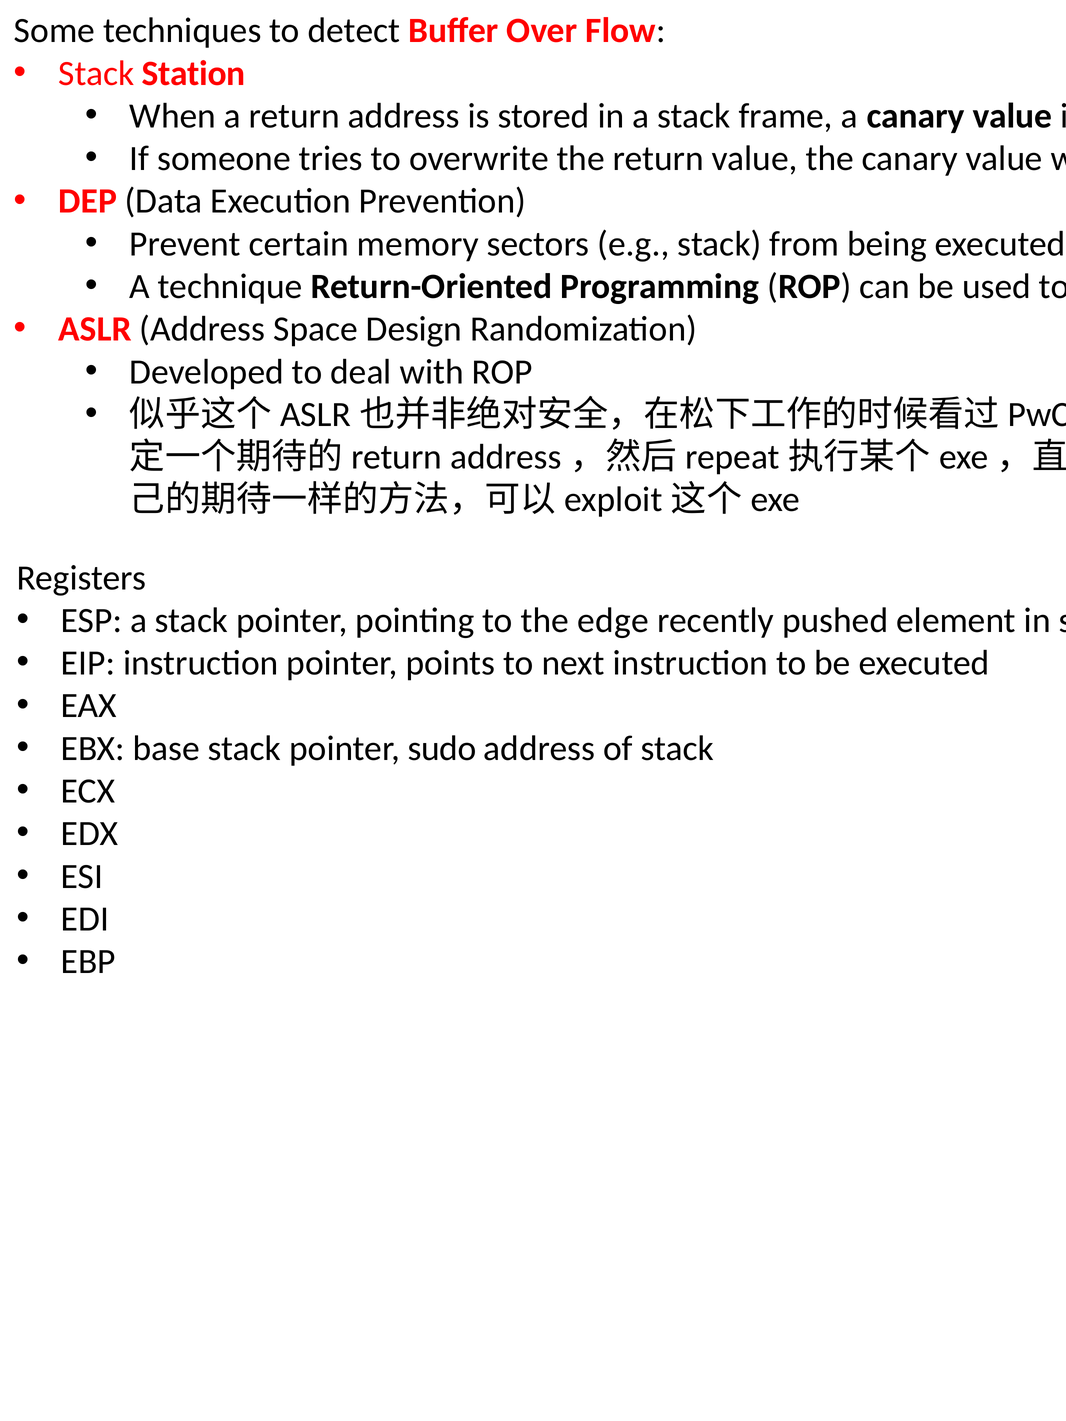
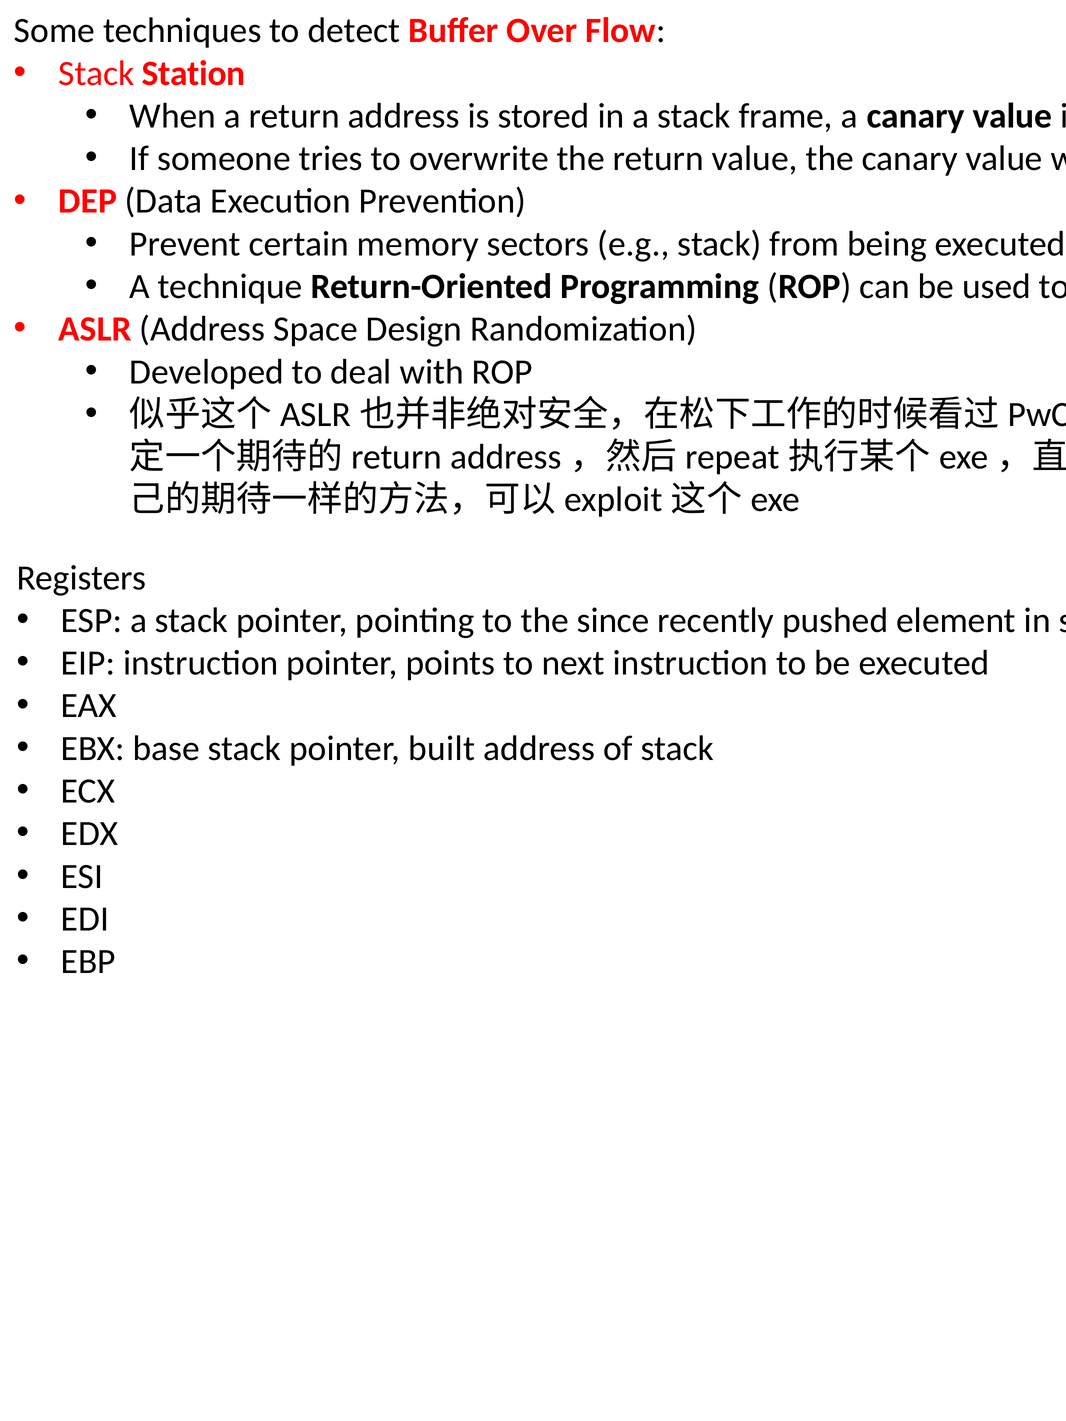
edge: edge -> since (613, 621)
sudo: sudo -> built (442, 749)
